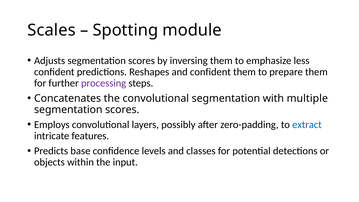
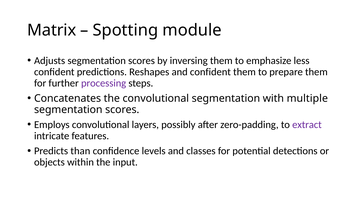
Scales: Scales -> Matrix (52, 30)
extract colour: blue -> purple (307, 125)
base: base -> than (80, 151)
